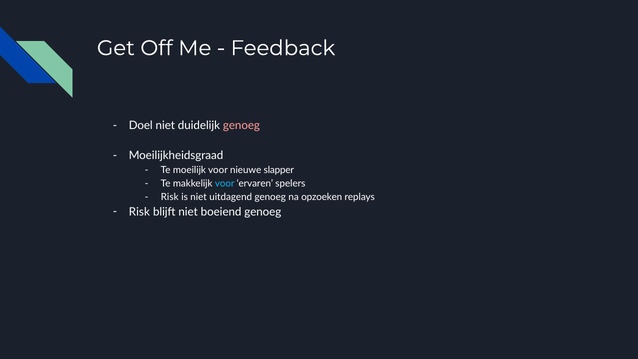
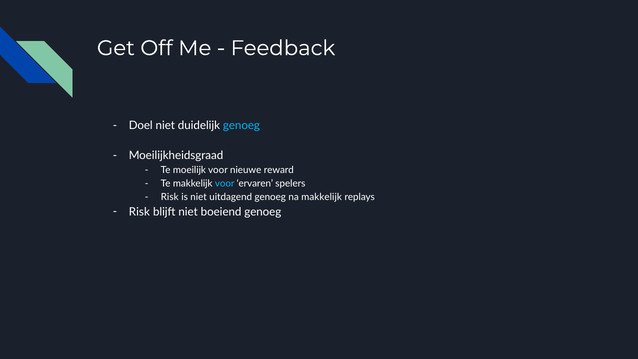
genoeg colour: pink -> light blue (241, 126)
slapper: slapper -> reward (279, 170)
na opzoeken: opzoeken -> makkelijk (322, 197)
